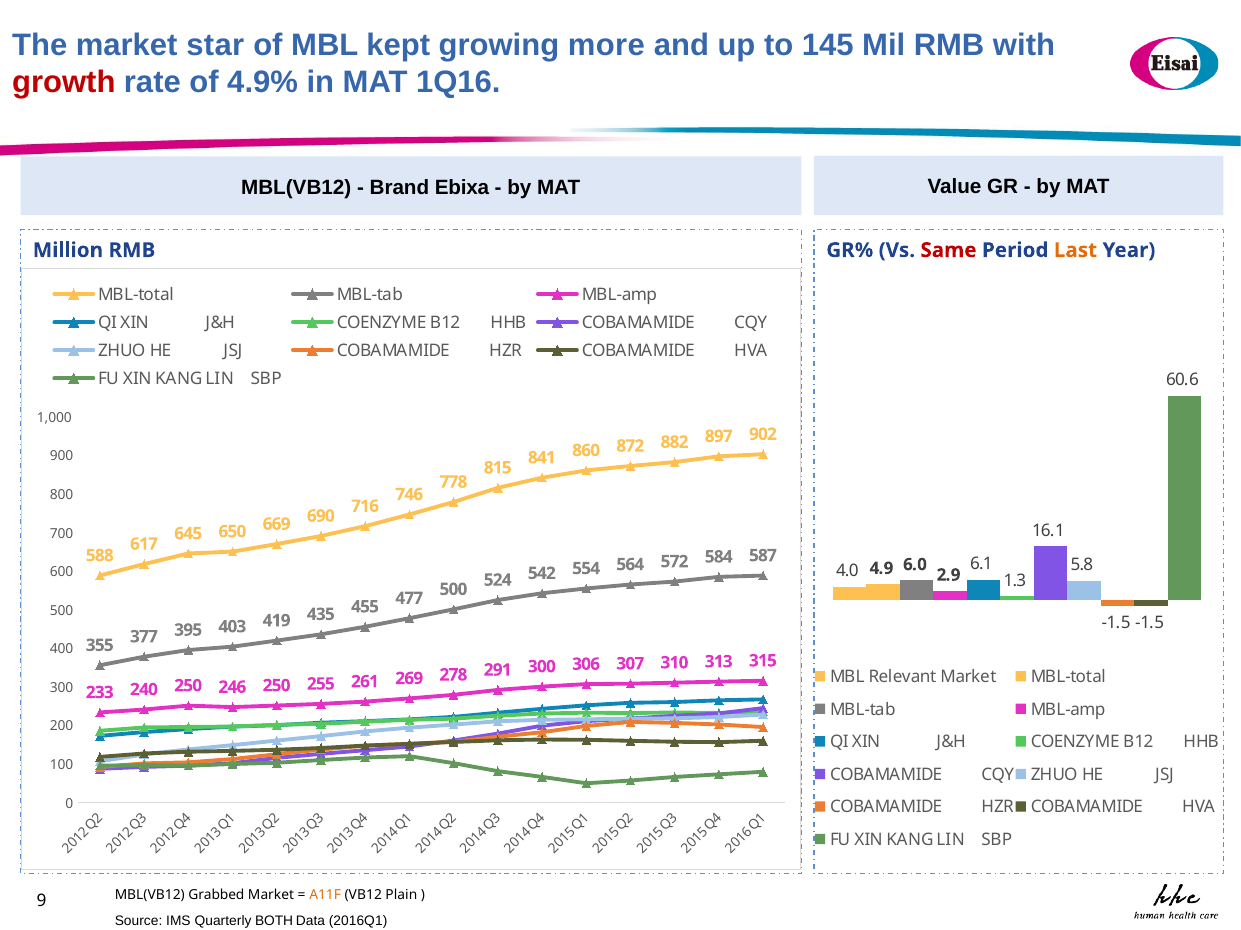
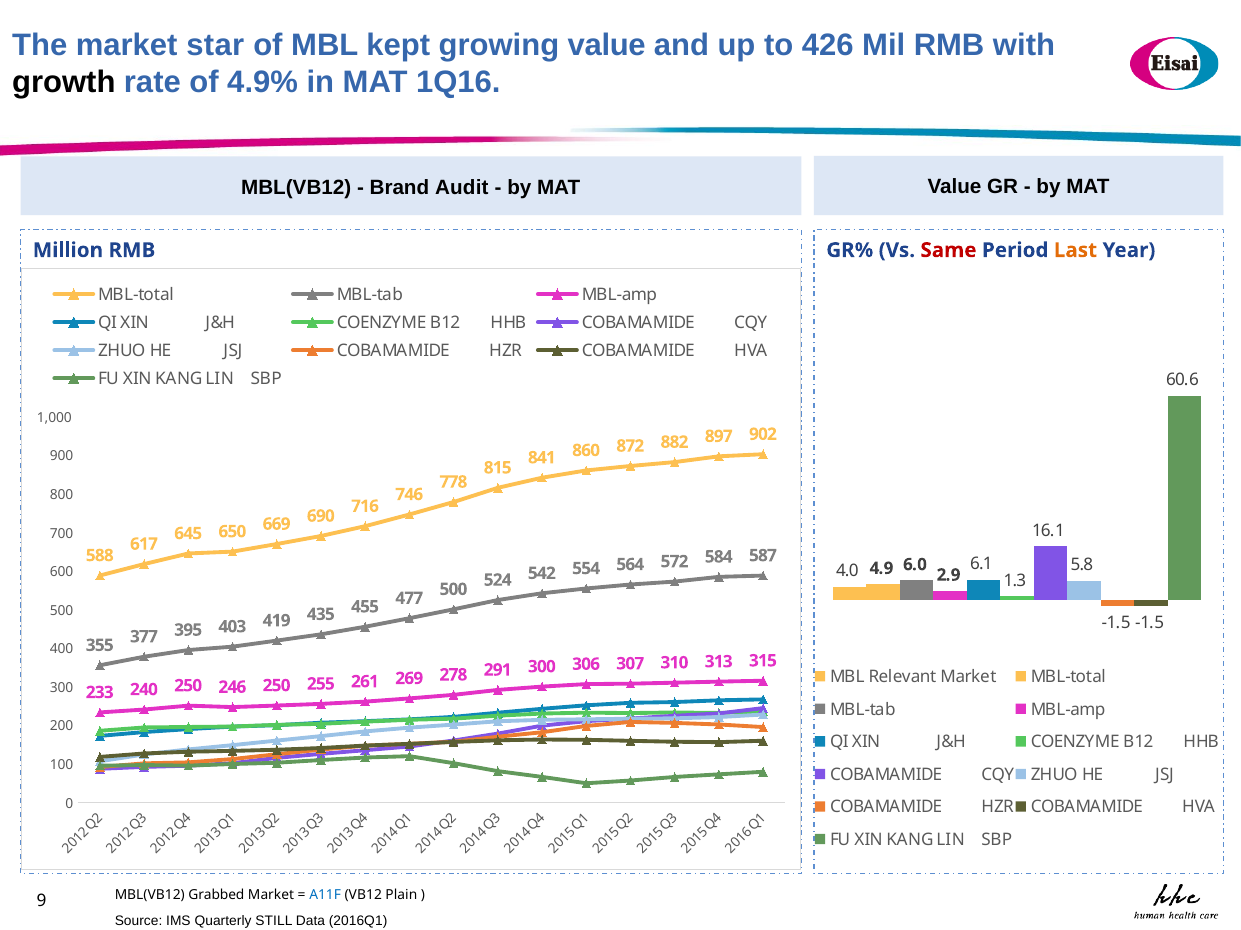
growing more: more -> value (607, 46)
145: 145 -> 426 (828, 46)
growth colour: red -> black (64, 83)
Ebixa: Ebixa -> Audit (462, 187)
A11F colour: orange -> blue (325, 896)
BOTH: BOTH -> STILL (274, 922)
